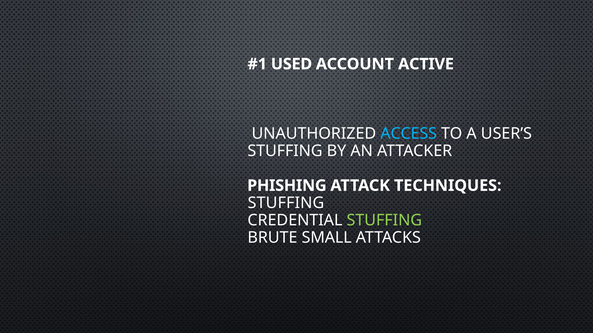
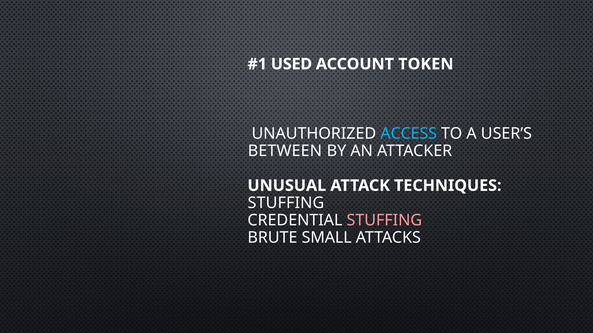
ACTIVE: ACTIVE -> TOKEN (426, 64)
STUFFING: STUFFING -> BETWEEN (285, 151)
PHISHING: PHISHING -> UNUSUAL (287, 186)
STUFFING colour: light green -> pink (384, 221)
